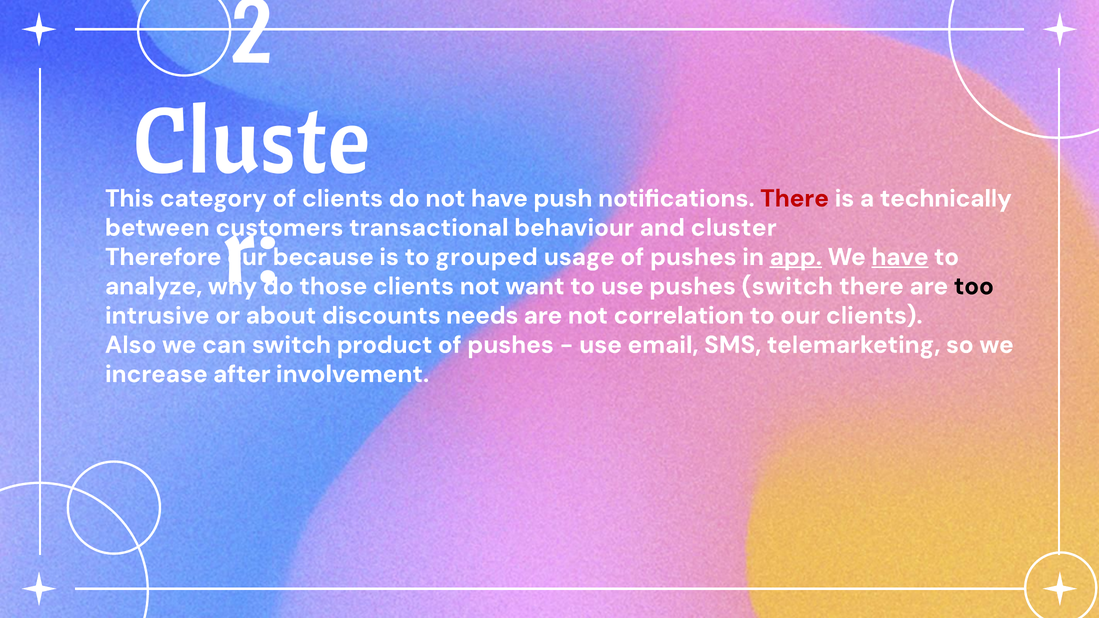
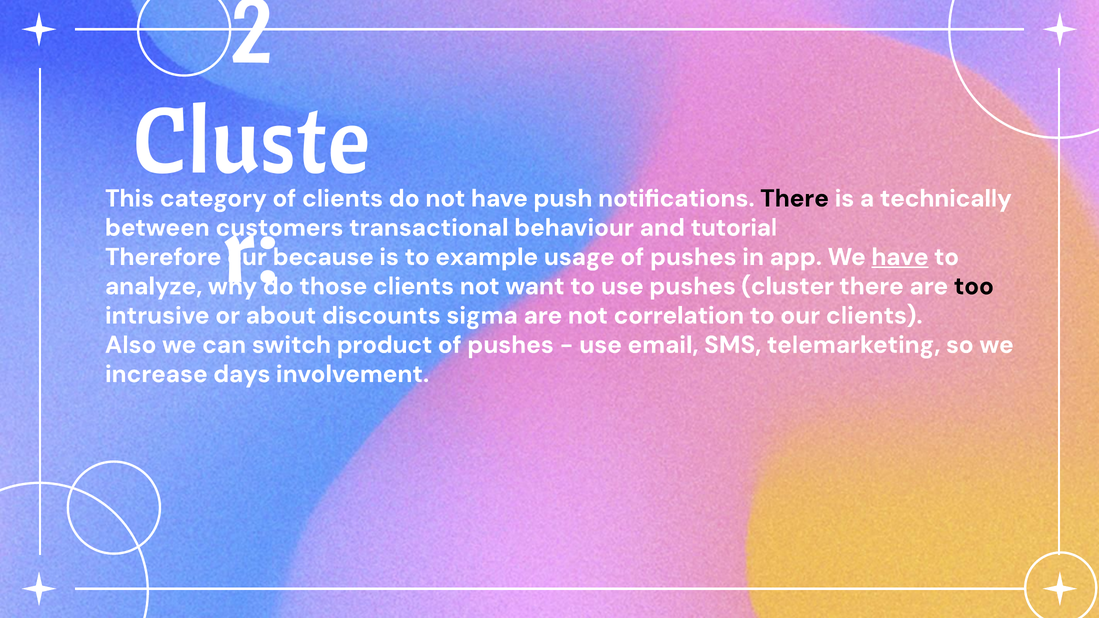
There colour: red -> black (795, 198)
cluster: cluster -> tutorial (734, 228)
grouped: grouped -> example (487, 257)
app underline: present -> none (796, 257)
pushes switch: switch -> cluster (788, 286)
needs: needs -> sigma (482, 316)
after: after -> days (242, 374)
